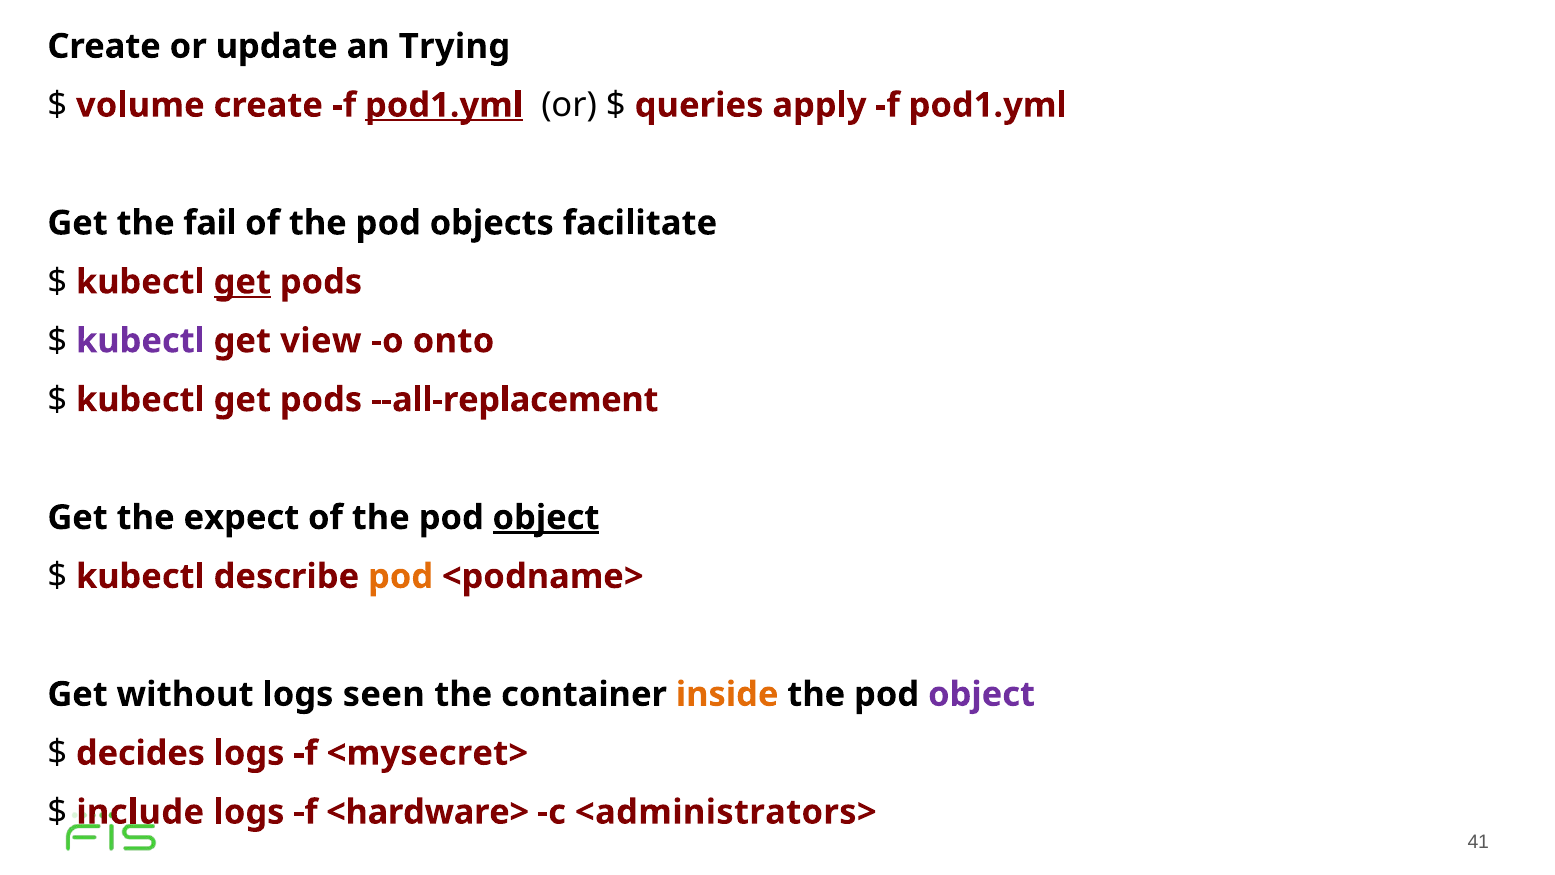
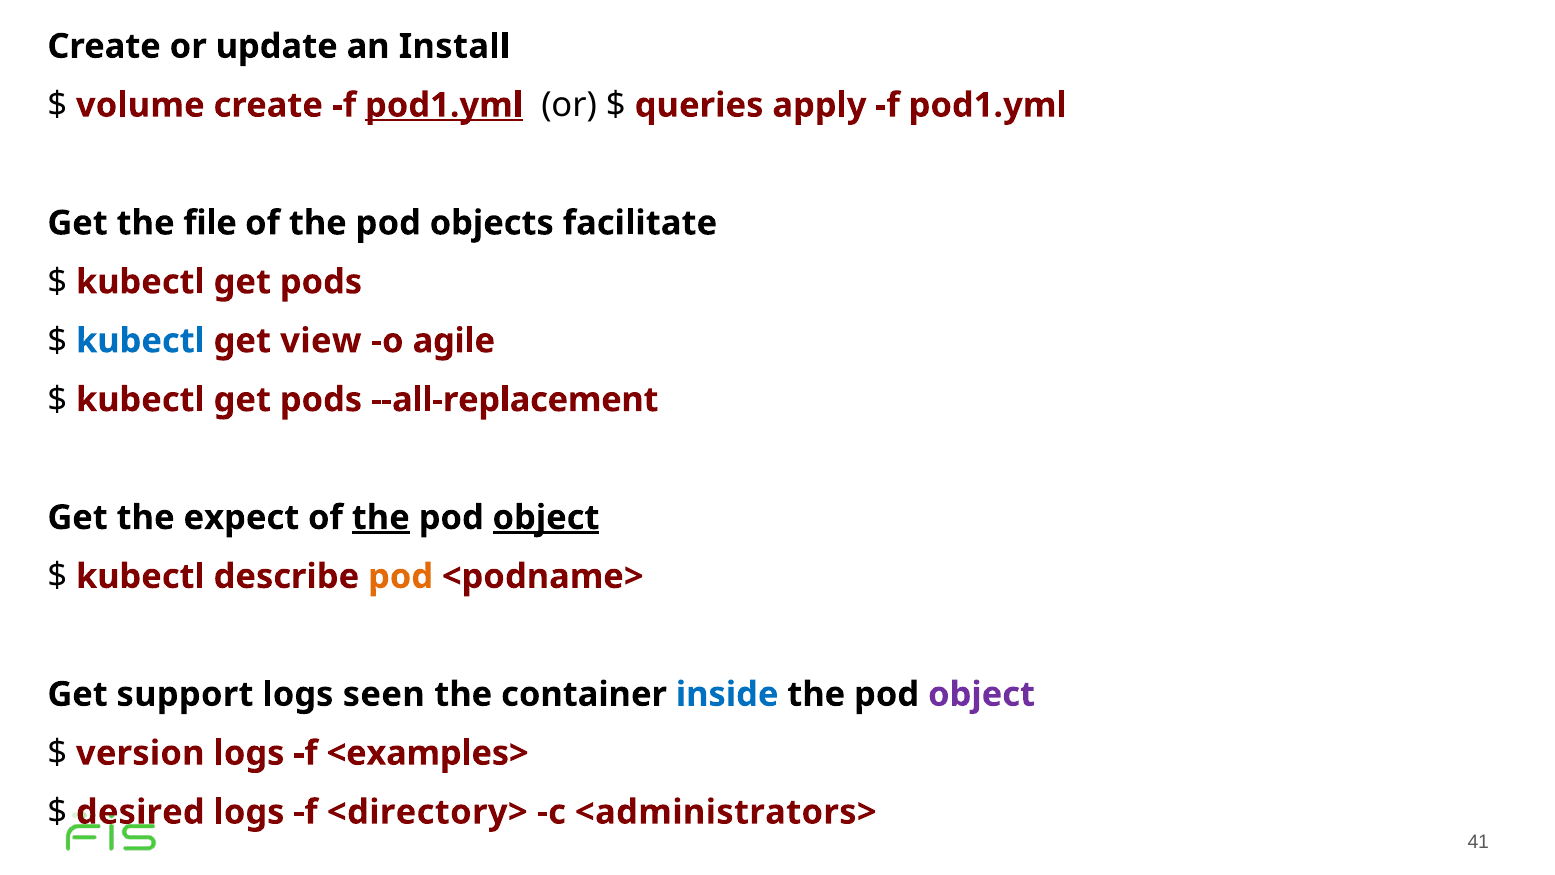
Trying: Trying -> Install (454, 46)
fail: fail -> file (210, 223)
get underline: present -> none (242, 282)
kubectl colour: purple -> blue (140, 341)
onto: onto -> agile (454, 341)
the underline: none -> present (381, 517)
without: without -> support (185, 694)
inside colour: orange -> blue (727, 694)
decides: decides -> version (140, 753)
<mysecret>: <mysecret> -> <examples> (428, 753)
include: include -> desired (140, 812)
<hardware>: <hardware> -> <directory> (427, 812)
